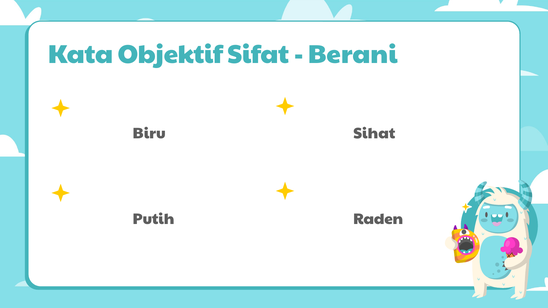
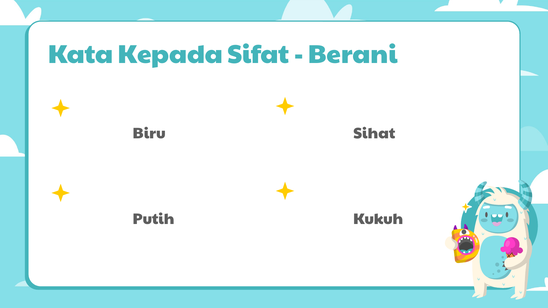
Objektif: Objektif -> Kepada (170, 55)
Raden: Raden -> Kukuh (378, 219)
